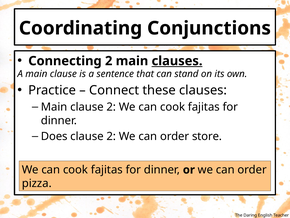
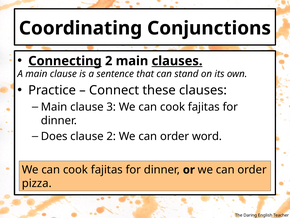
Connecting underline: none -> present (65, 61)
Main clause 2: 2 -> 3 (111, 107)
store: store -> word (207, 136)
